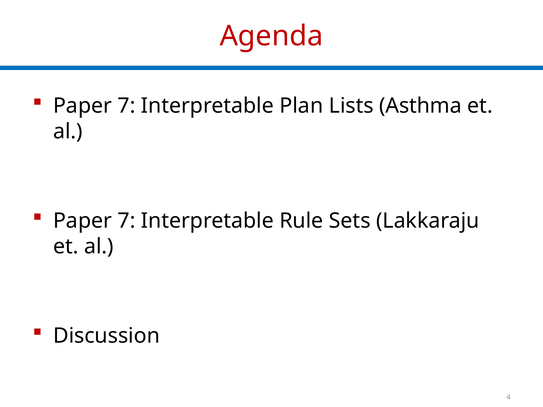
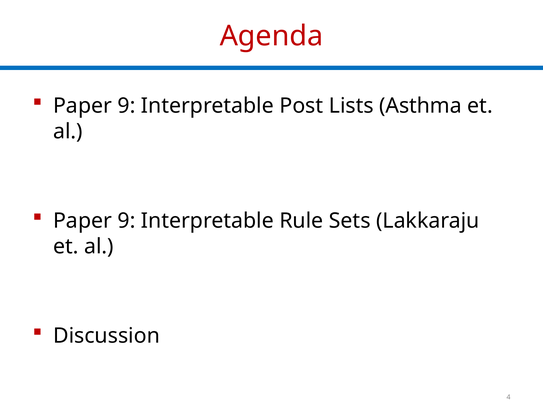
7: 7 -> 9 (126, 106)
Plan: Plan -> Post (301, 106)
7: 7 -> 9 (126, 221)
